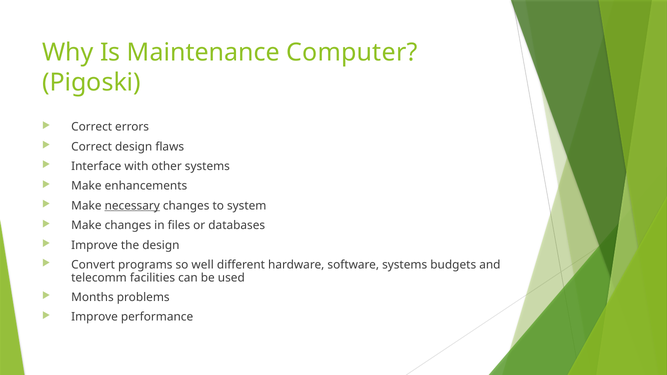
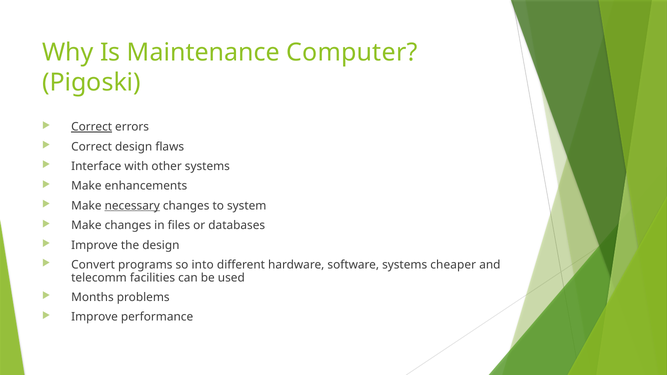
Correct underline: none -> present (92, 127)
well: well -> into (203, 265)
budgets: budgets -> cheaper (453, 265)
